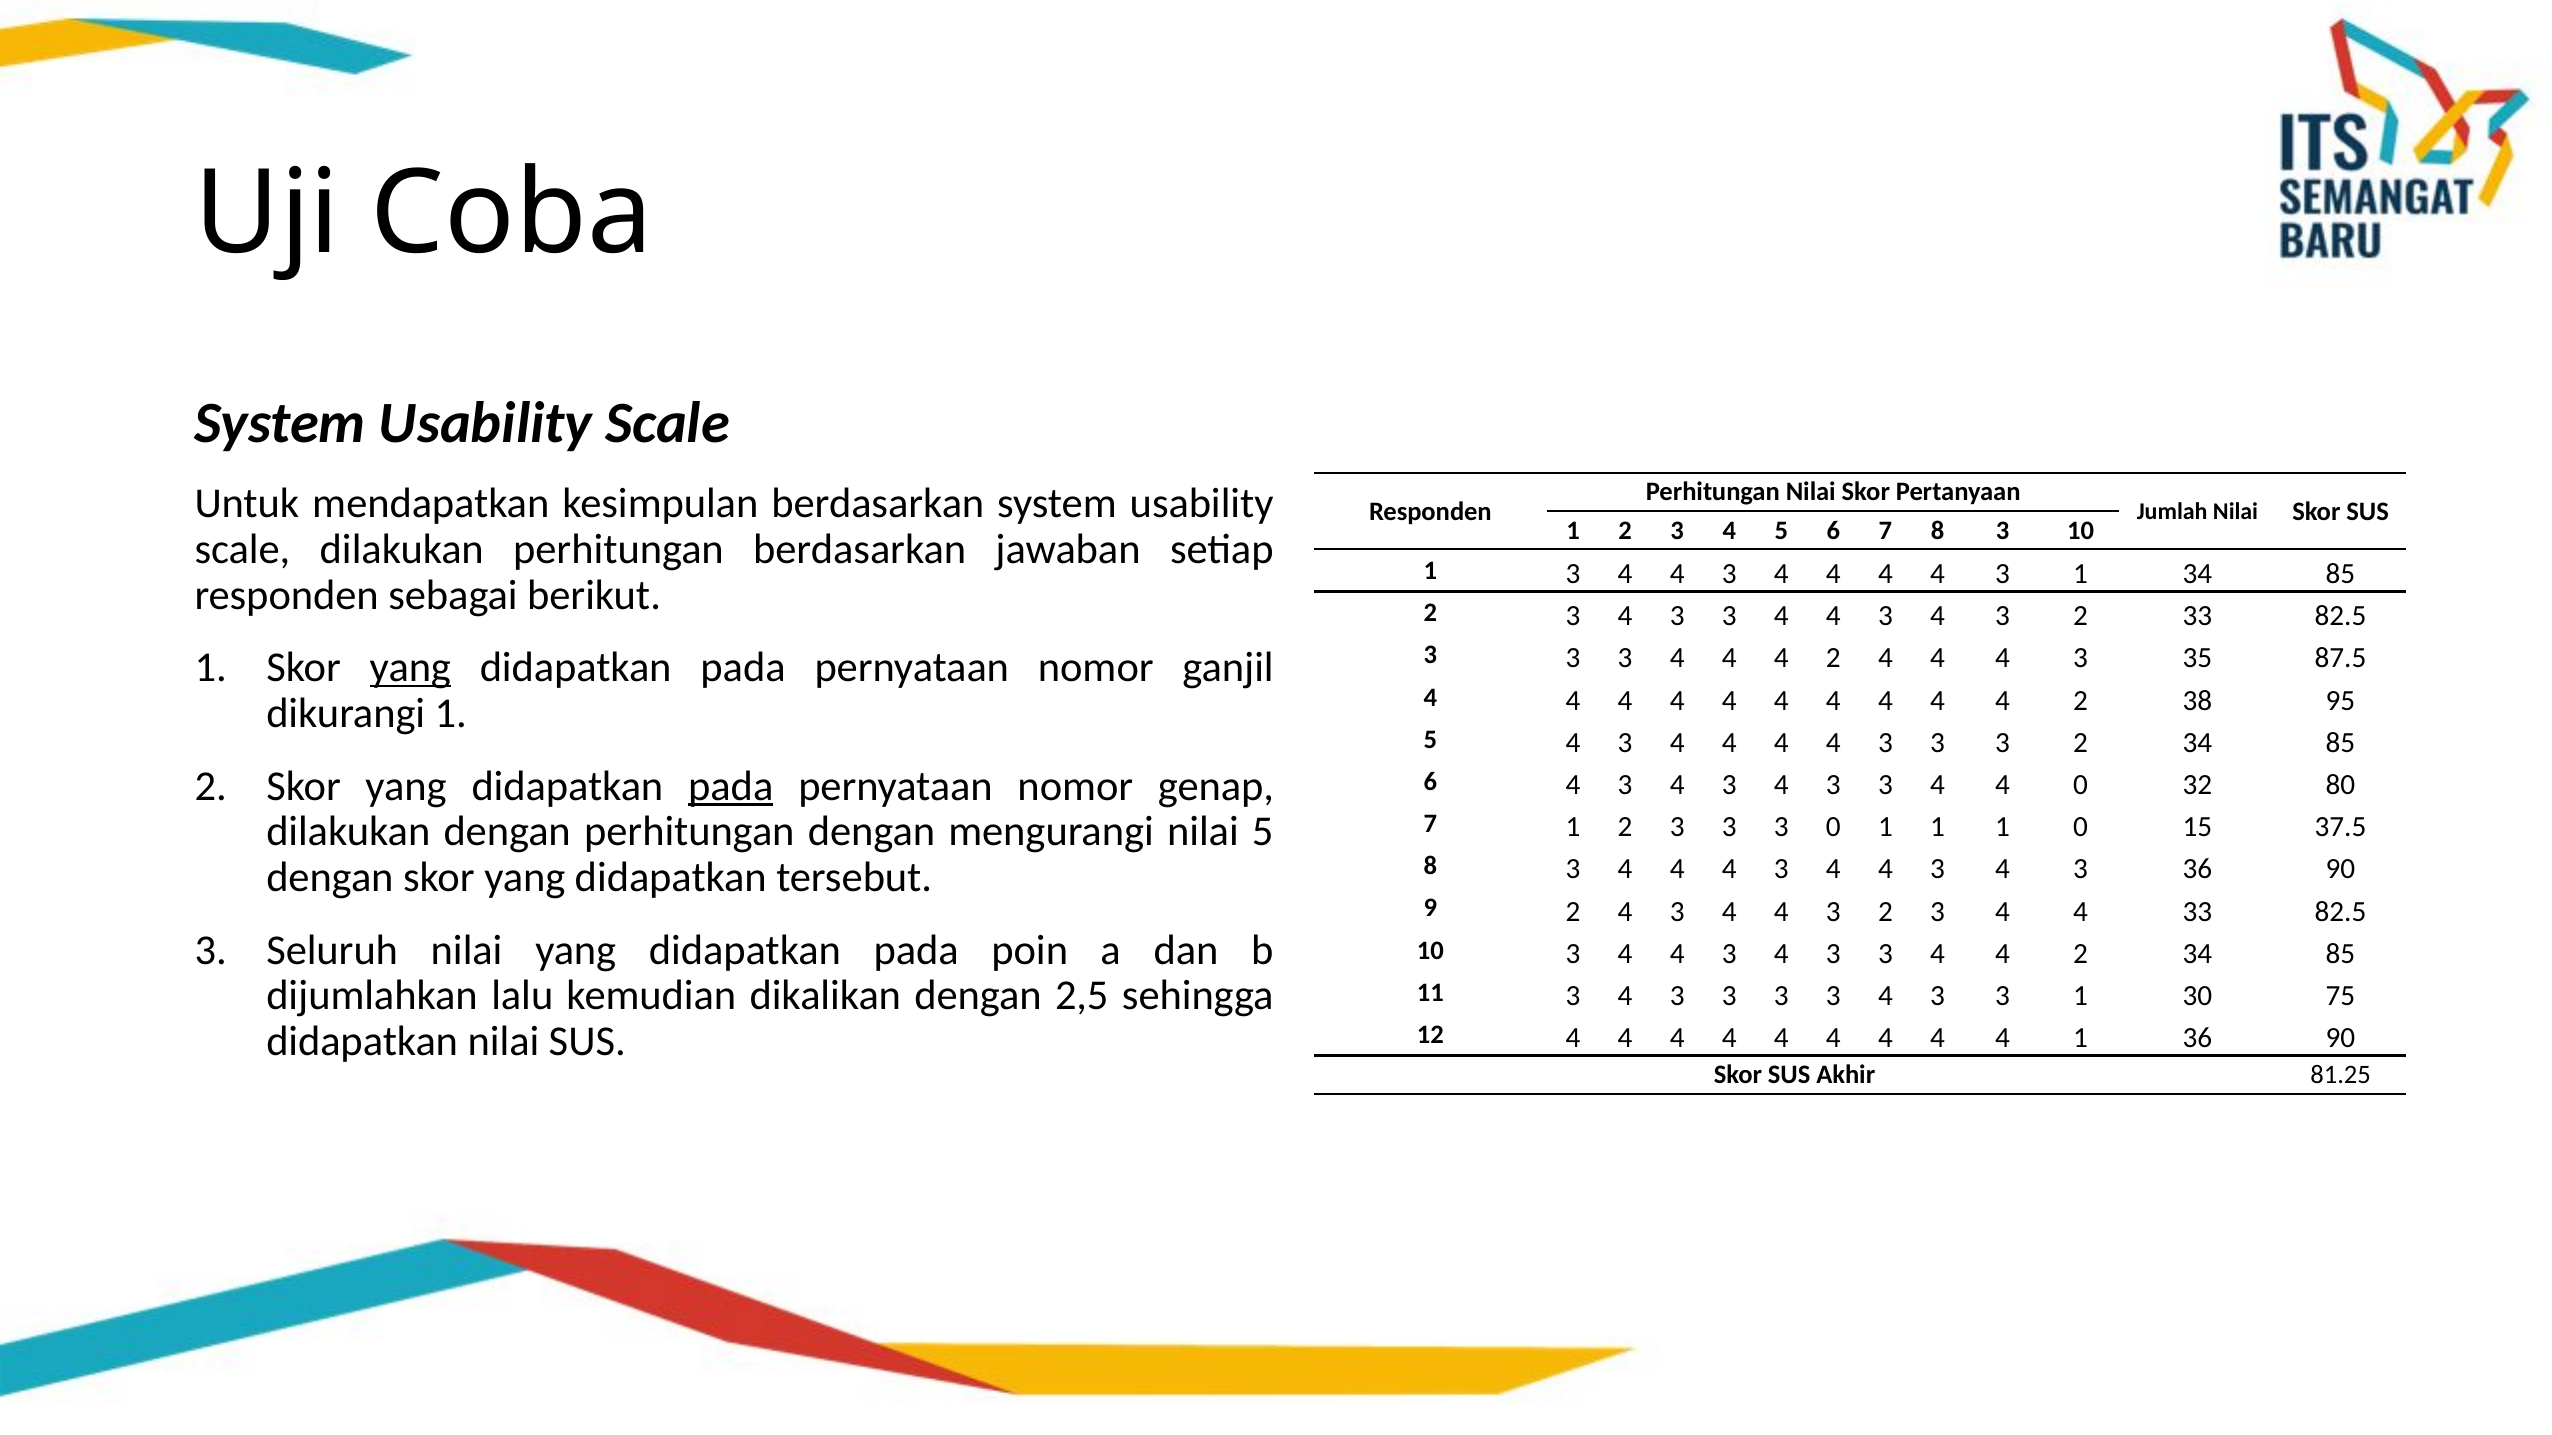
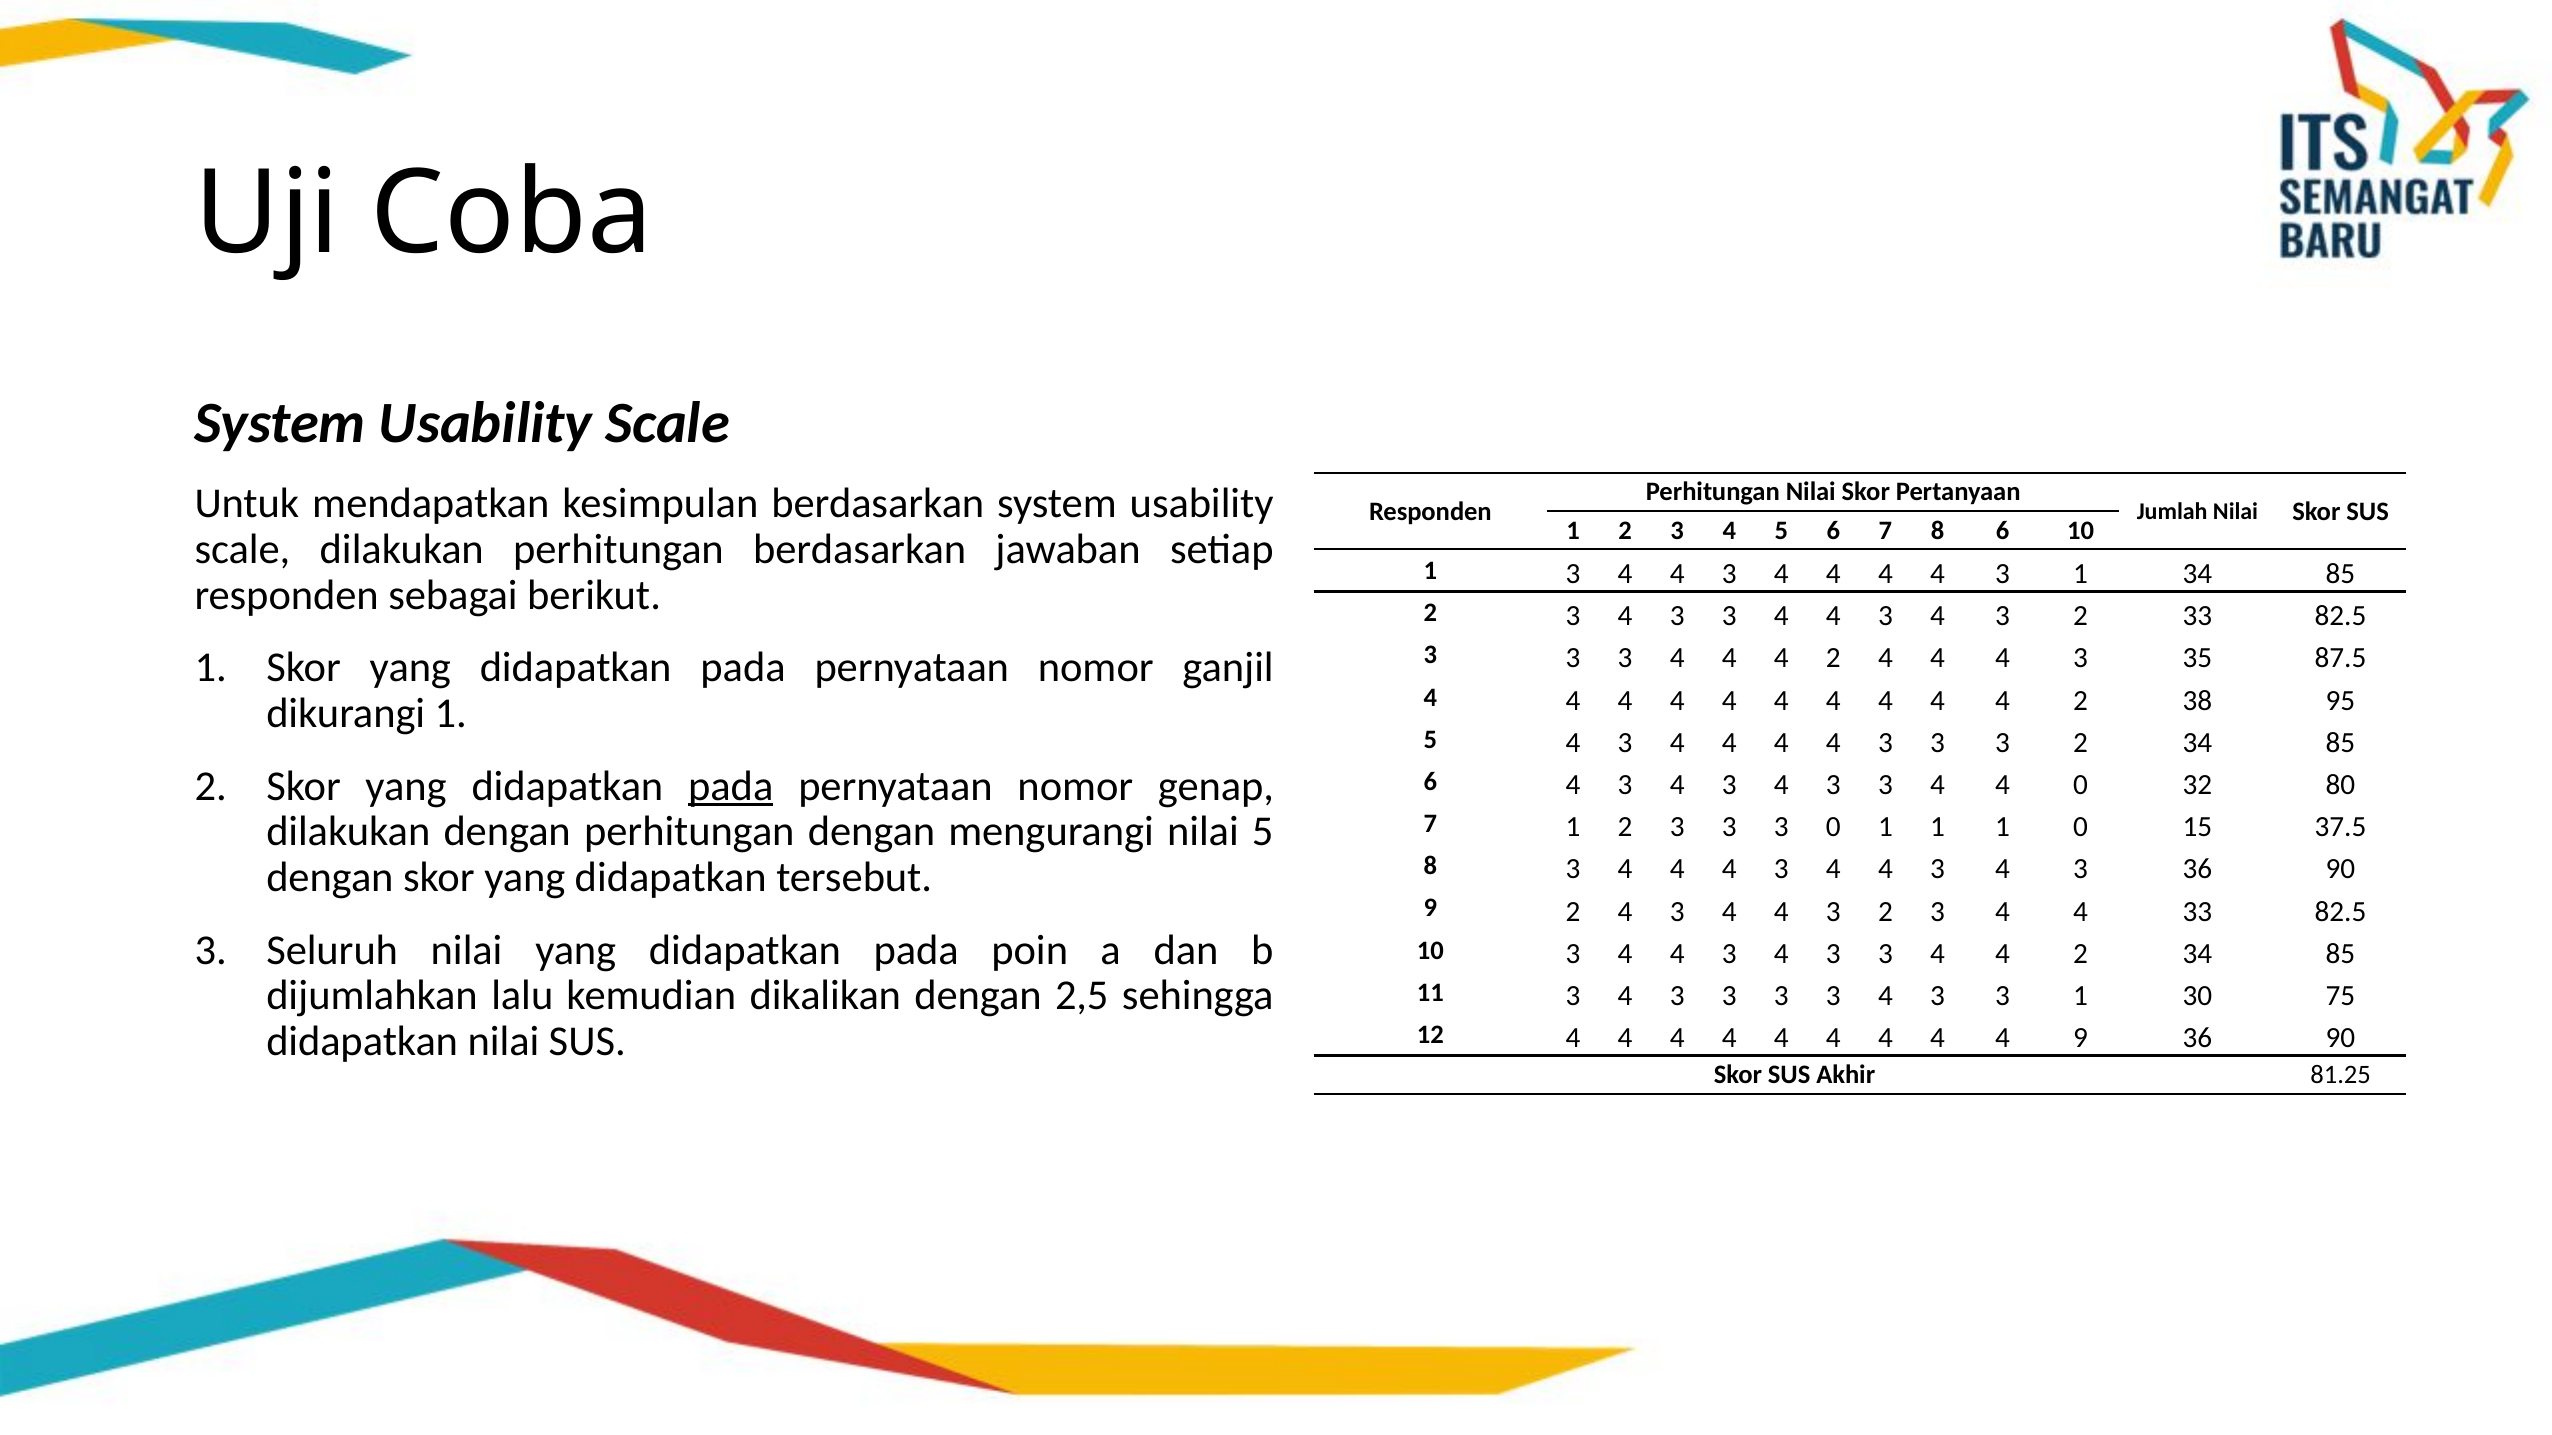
7 8 3: 3 -> 6 (2003, 531)
yang underline: present -> none (410, 668)
4 1: 1 -> 9 (2081, 1038)
